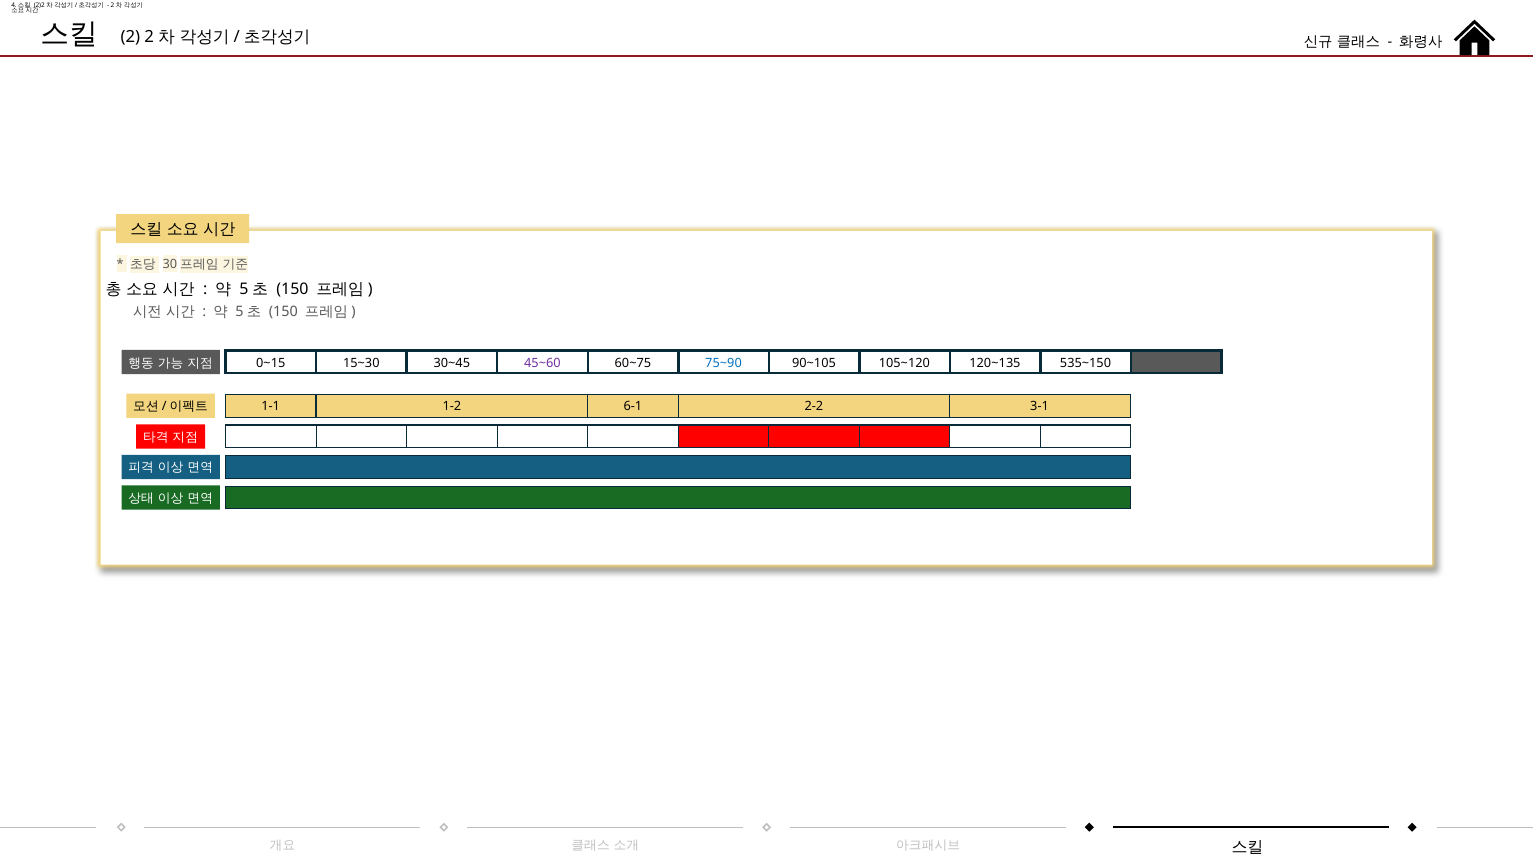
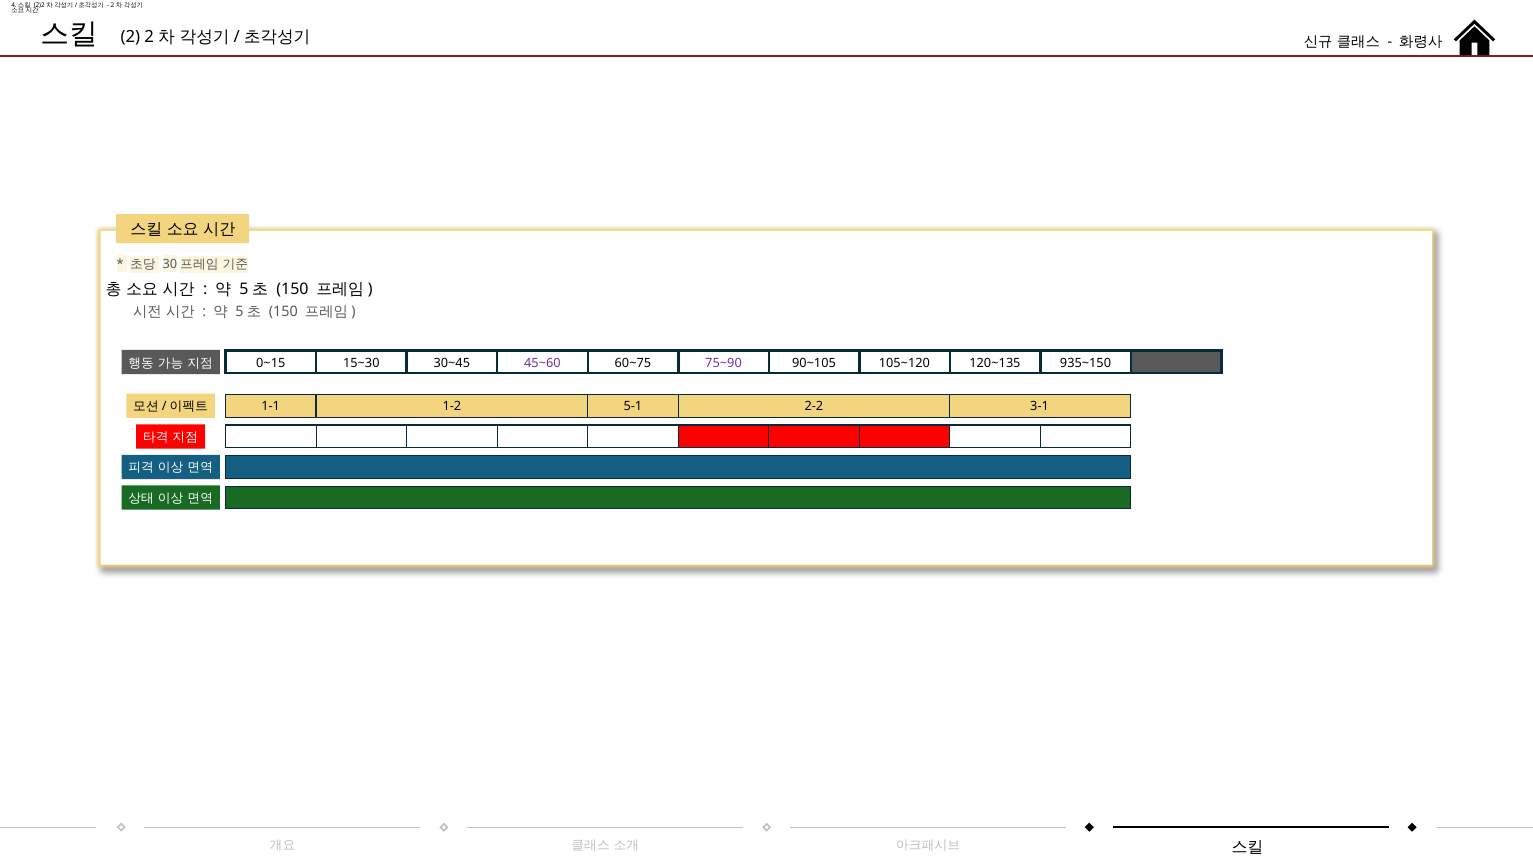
75~90 colour: blue -> purple (724, 363)
535~150: 535~150 -> 935~150 (1086, 363)
6-1: 6-1 -> 5-1 (633, 407)
